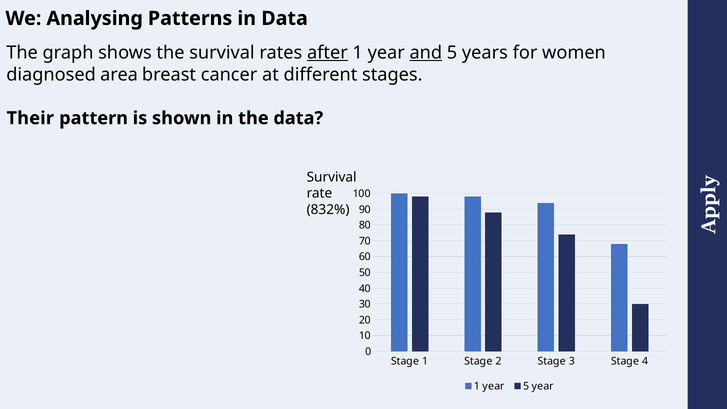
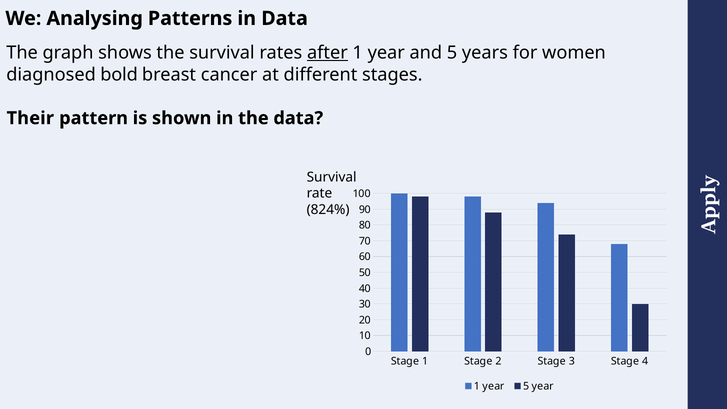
and underline: present -> none (426, 53)
area: area -> bold (119, 75)
832%: 832% -> 824% (328, 210)
